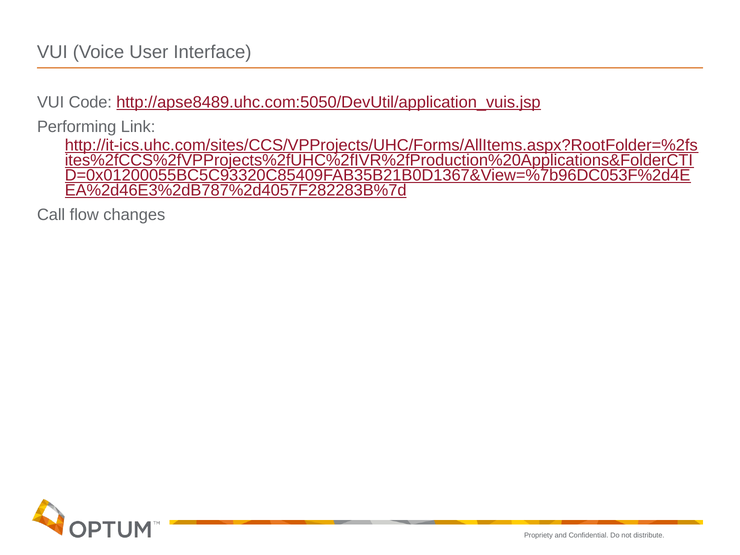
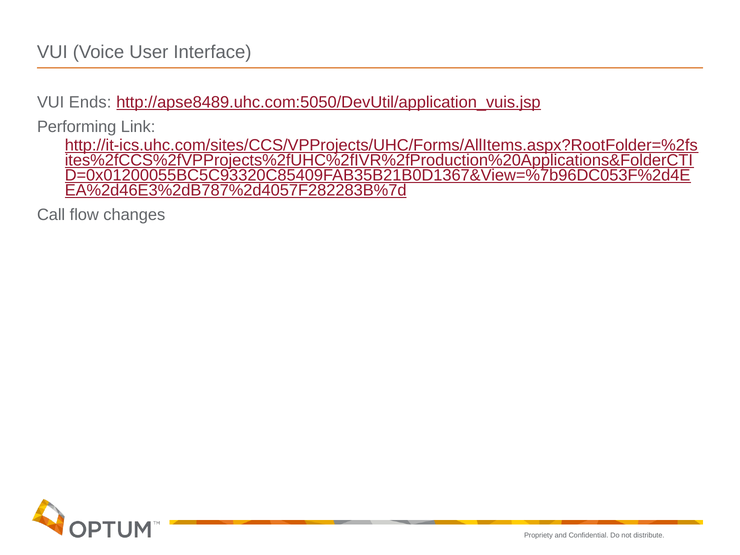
Code: Code -> Ends (90, 102)
